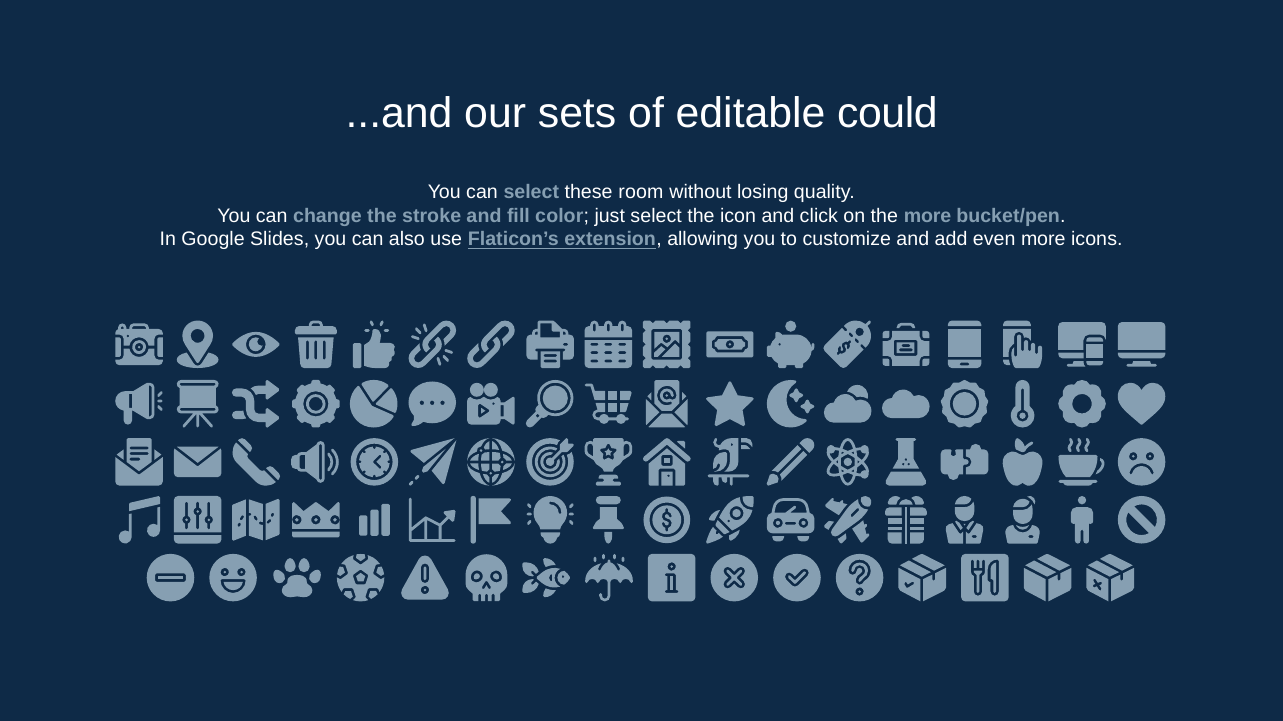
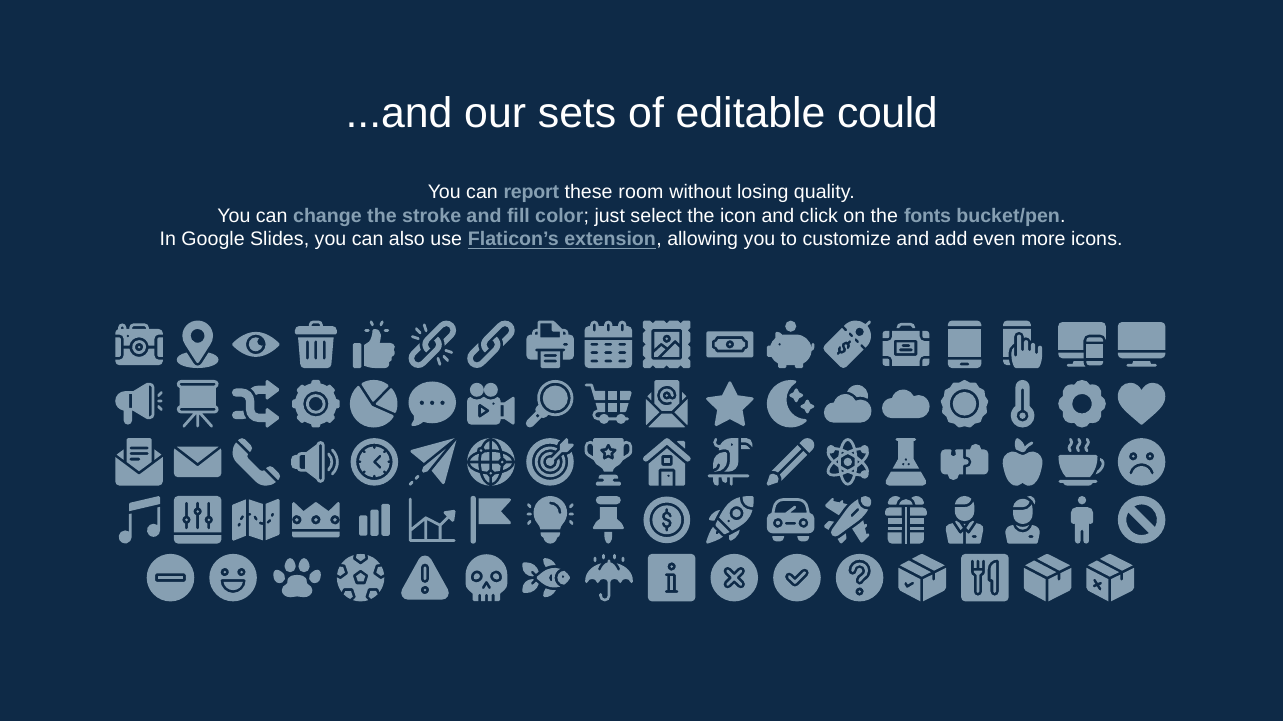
can select: select -> report (531, 193)
the more: more -> fonts (928, 216)
